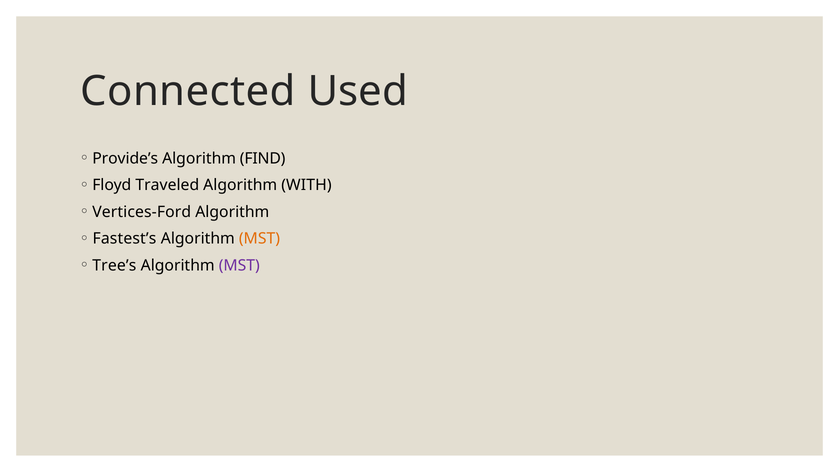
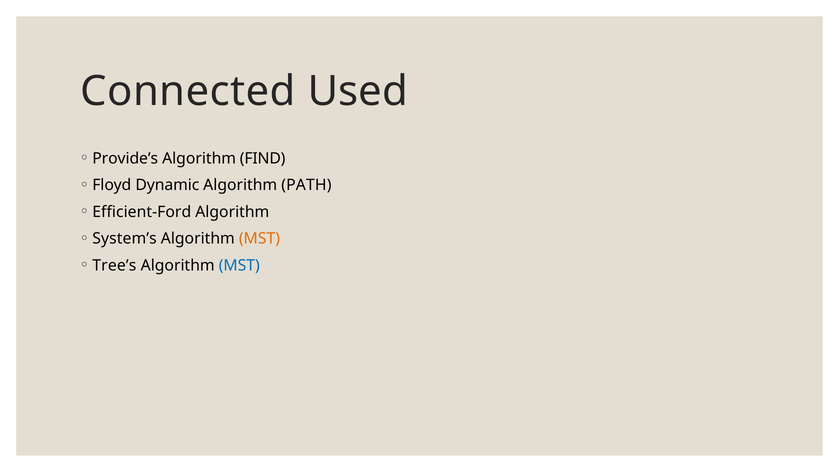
Traveled: Traveled -> Dynamic (167, 185)
WITH: WITH -> PATH (306, 185)
Vertices-Ford: Vertices-Ford -> Efficient-Ford (142, 212)
Fastest’s: Fastest’s -> System’s (125, 239)
MST colour: purple -> blue (239, 265)
